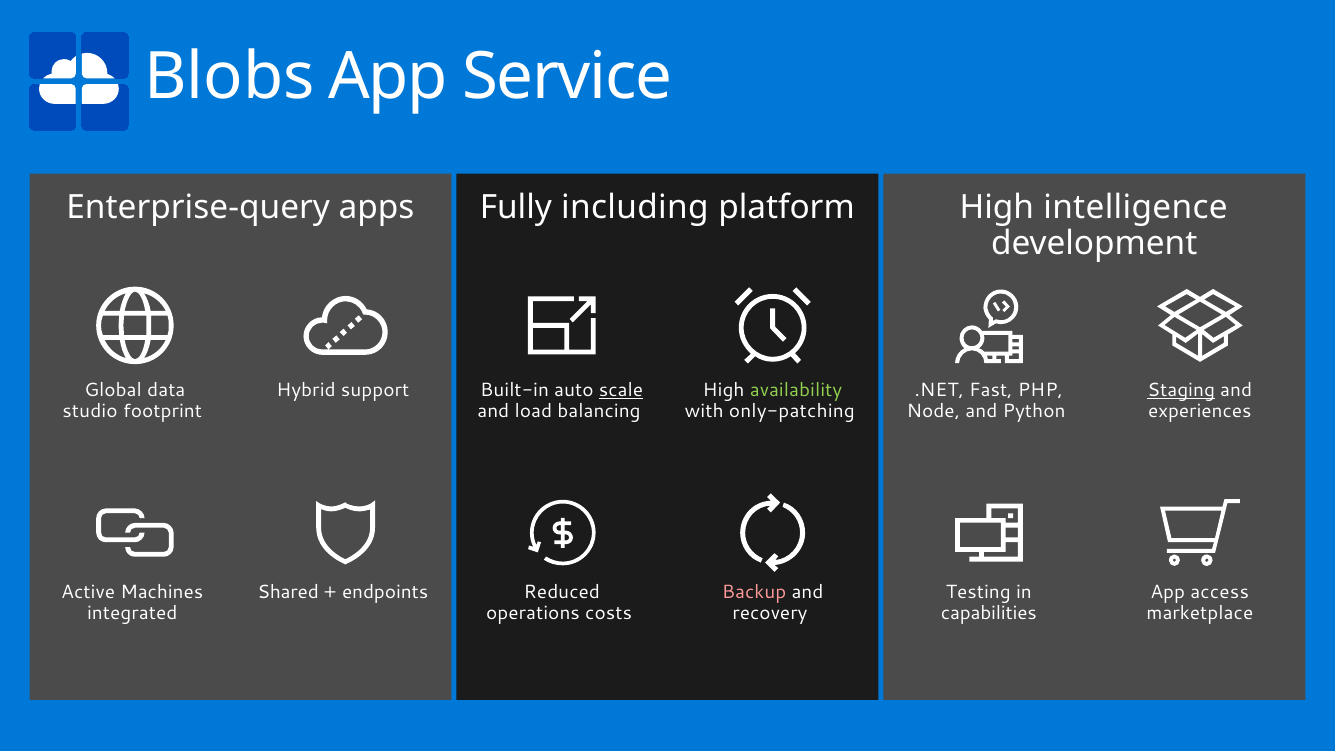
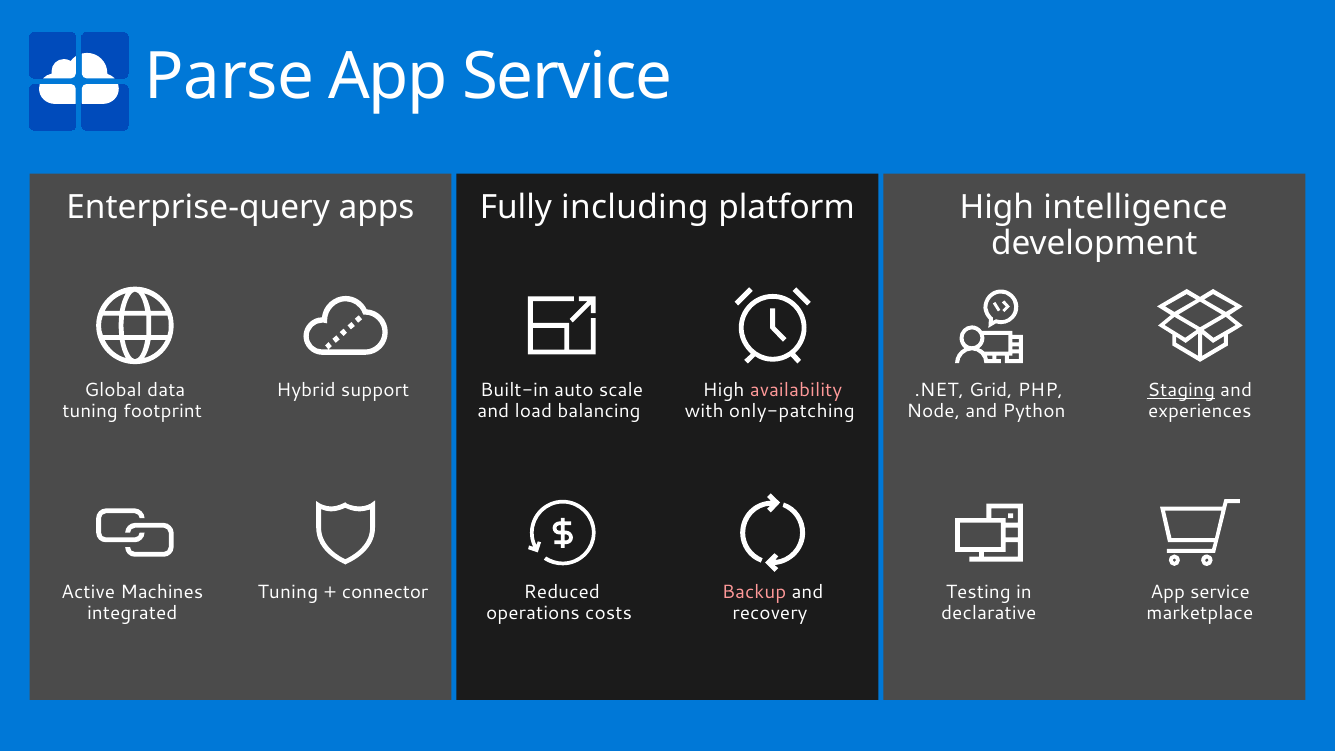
Blobs: Blobs -> Parse (230, 76)
scale underline: present -> none (621, 390)
availability colour: light green -> pink (796, 390)
Fast: Fast -> Grid (991, 390)
studio: studio -> tuning (90, 411)
Shared: Shared -> Tuning (288, 592)
endpoints: endpoints -> connector (385, 592)
access: access -> service (1220, 592)
capabilities: capabilities -> declarative (989, 613)
